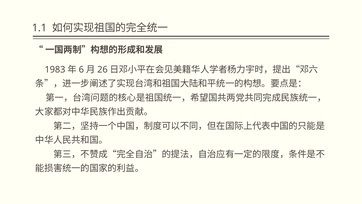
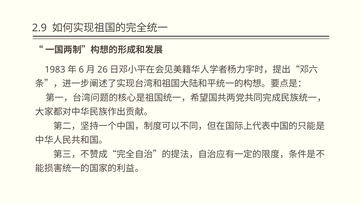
1.1: 1.1 -> 2.9 (39, 28)
